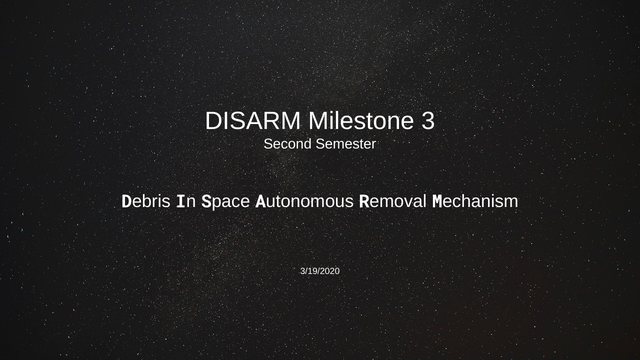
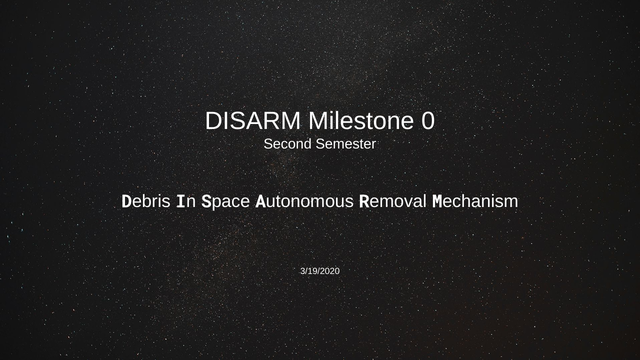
3: 3 -> 0 (428, 121)
